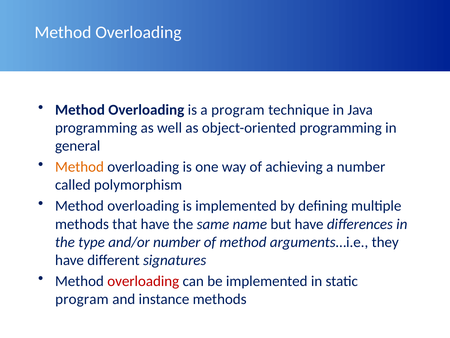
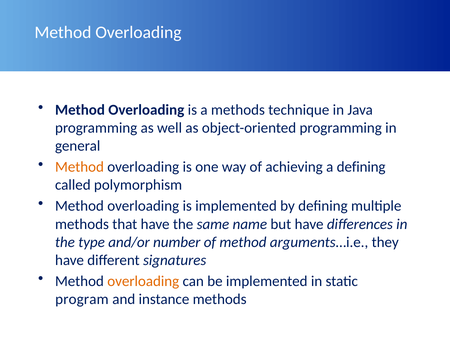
a program: program -> methods (238, 110)
a number: number -> defining (361, 167)
overloading colour: red -> orange (143, 281)
